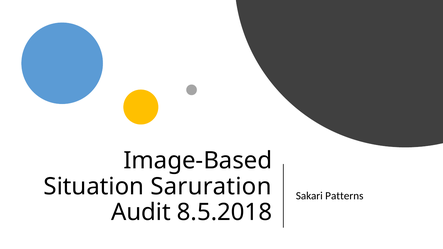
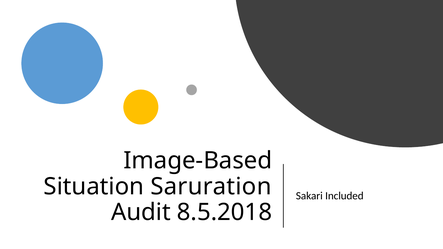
Patterns: Patterns -> Included (344, 196)
